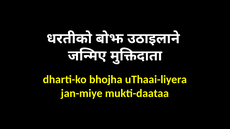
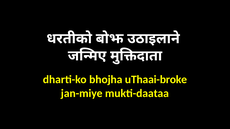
uThaai-liyera: uThaai-liyera -> uThaai-broke (156, 80)
